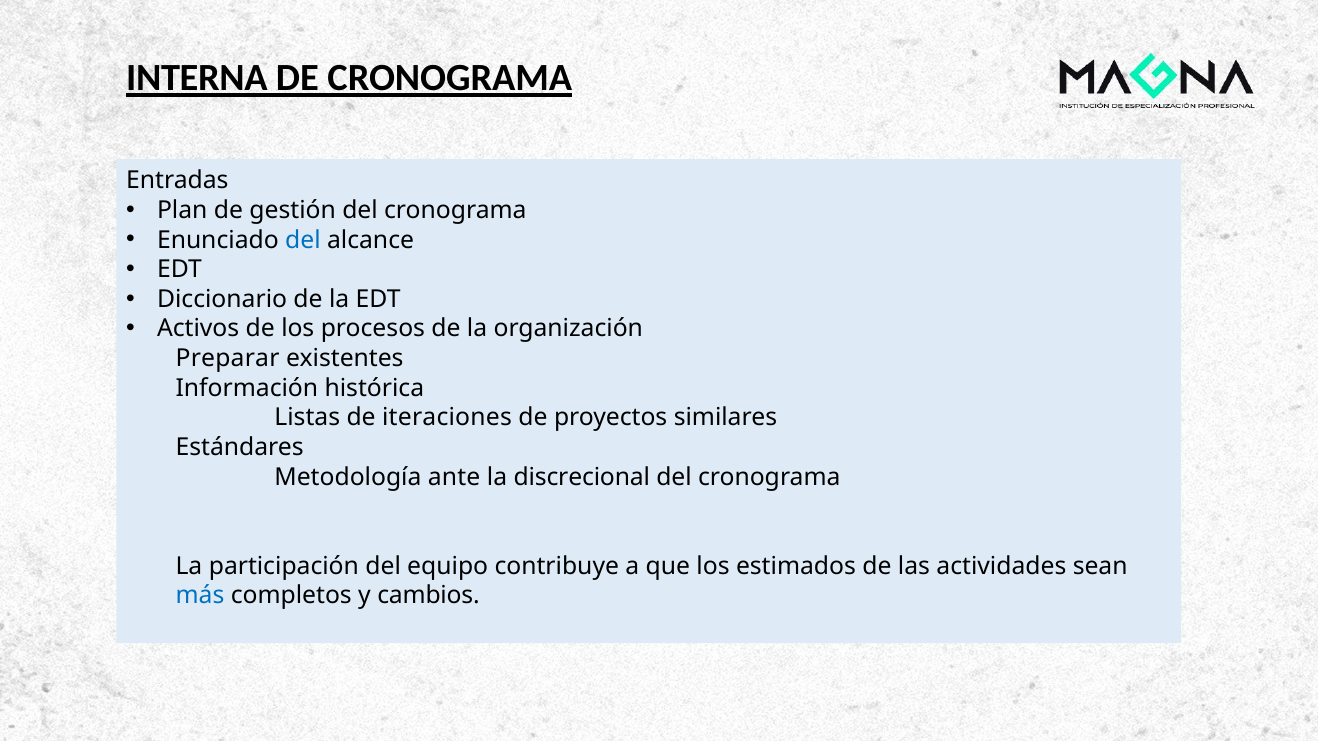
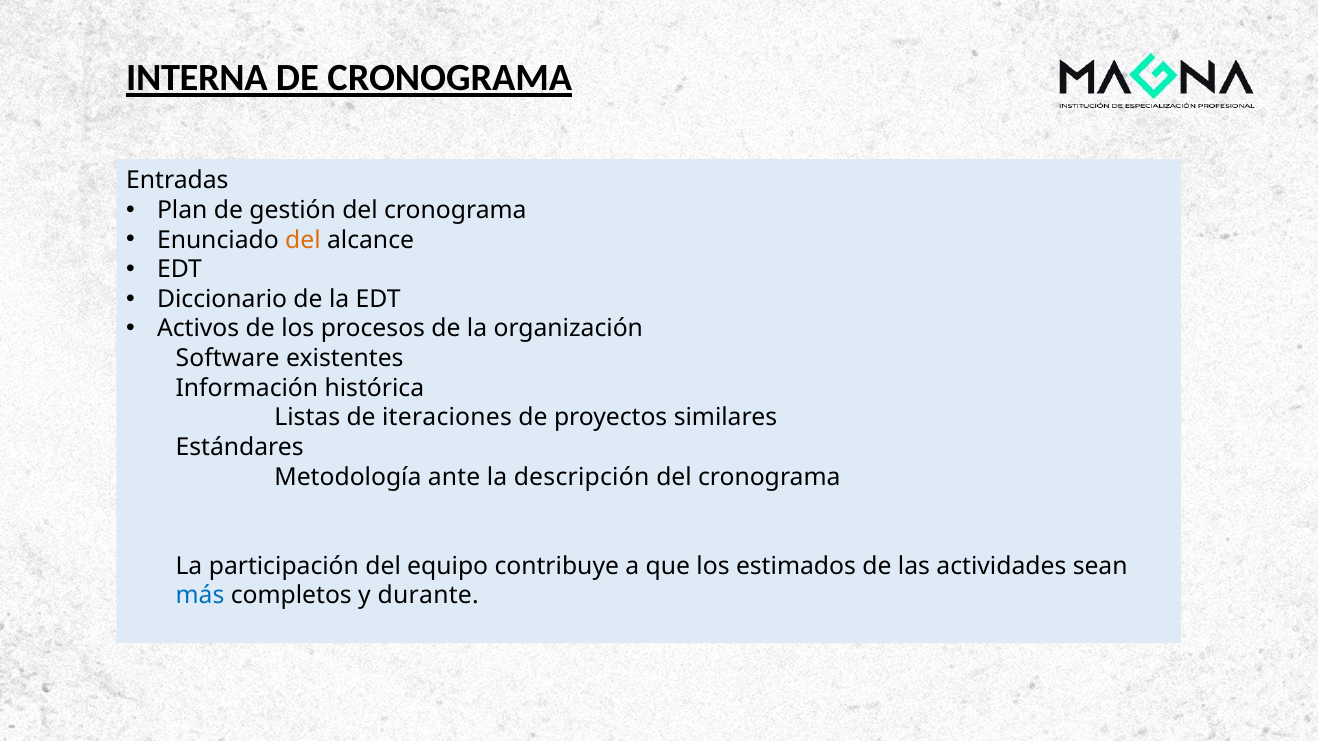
del colour: blue -> orange (303, 240)
Preparar: Preparar -> Software (228, 359)
discrecional: discrecional -> descripción (582, 477)
cambios: cambios -> durante (428, 596)
